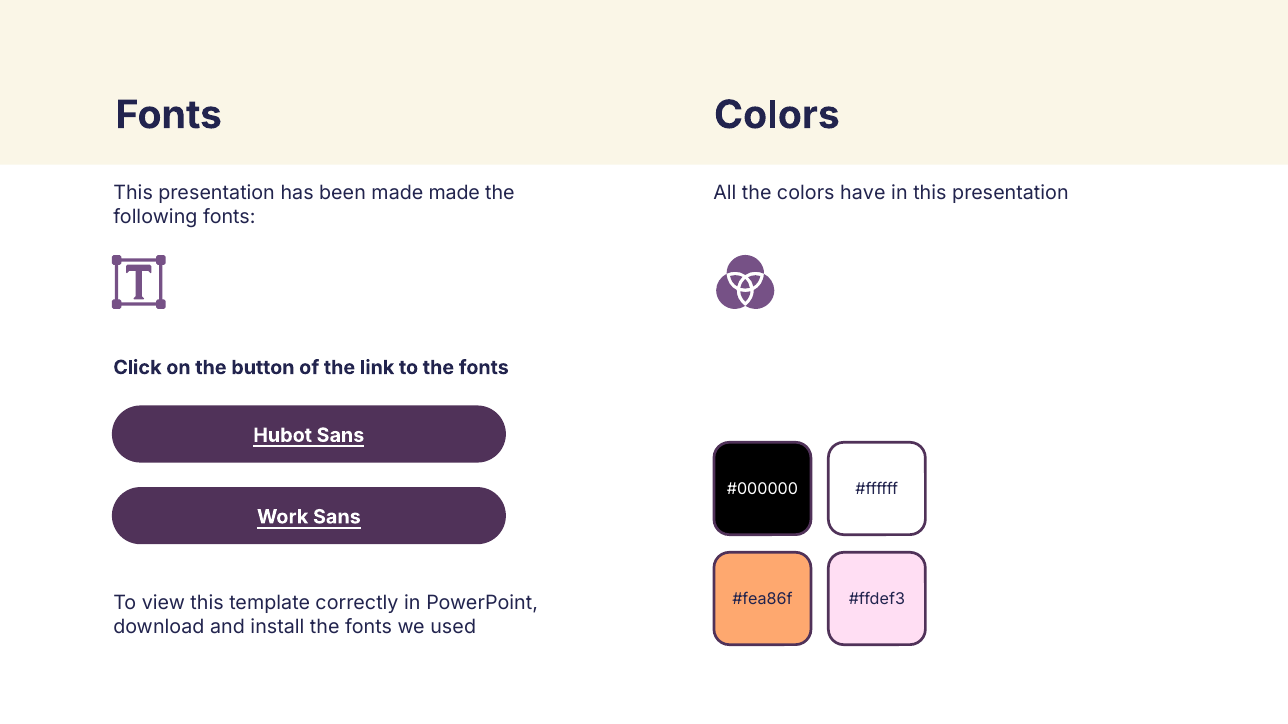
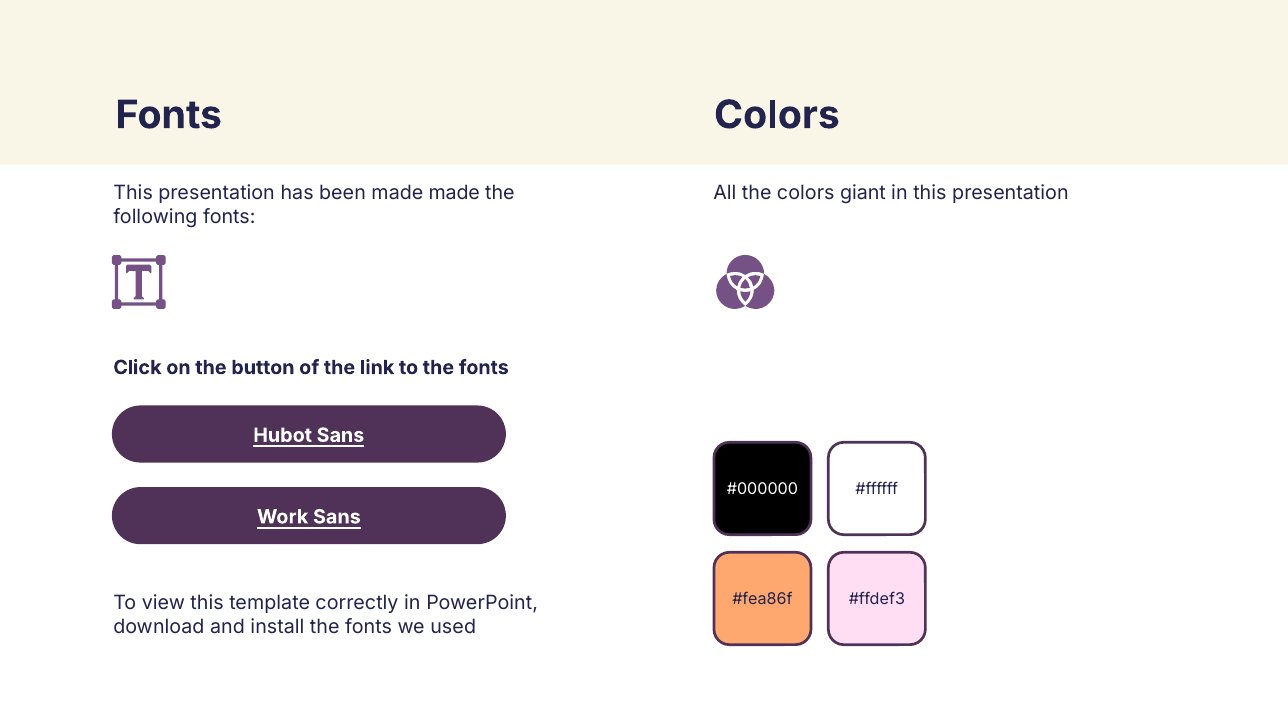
have: have -> giant (863, 193)
